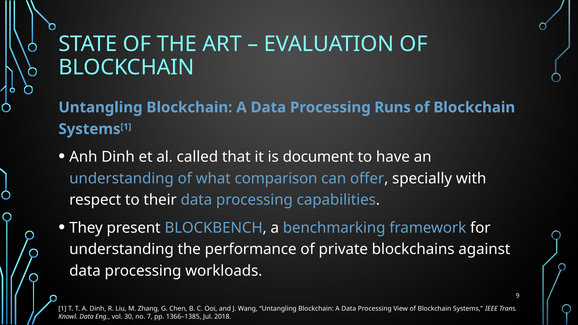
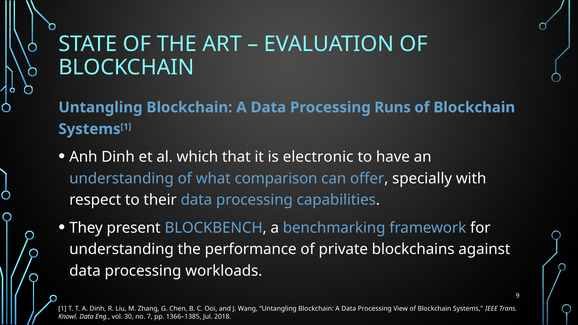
called: called -> which (197, 157)
document: document -> electronic (318, 157)
